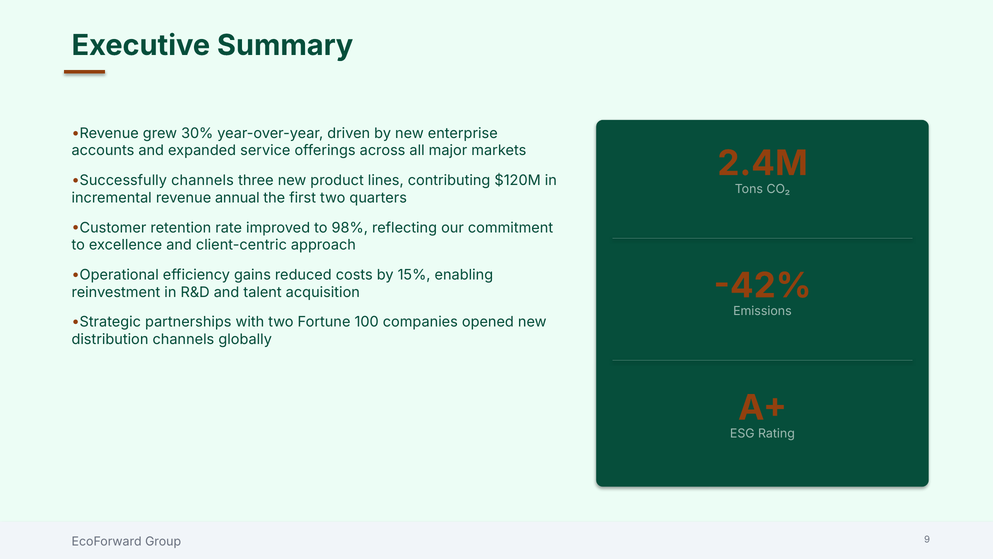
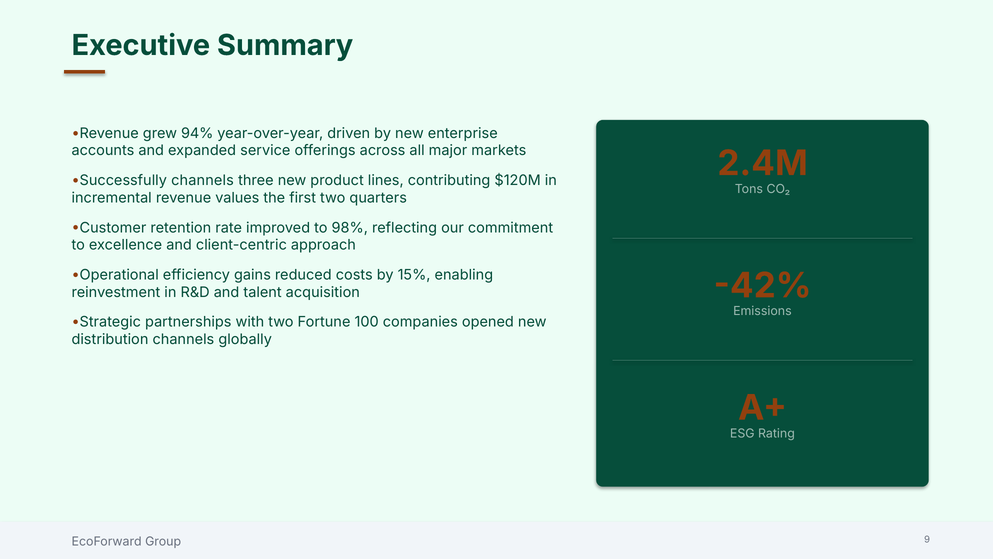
30%: 30% -> 94% (197, 133)
annual: annual -> values (237, 198)
